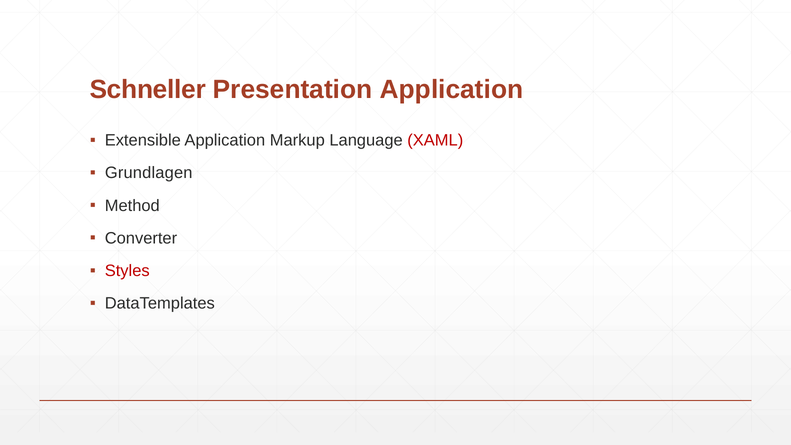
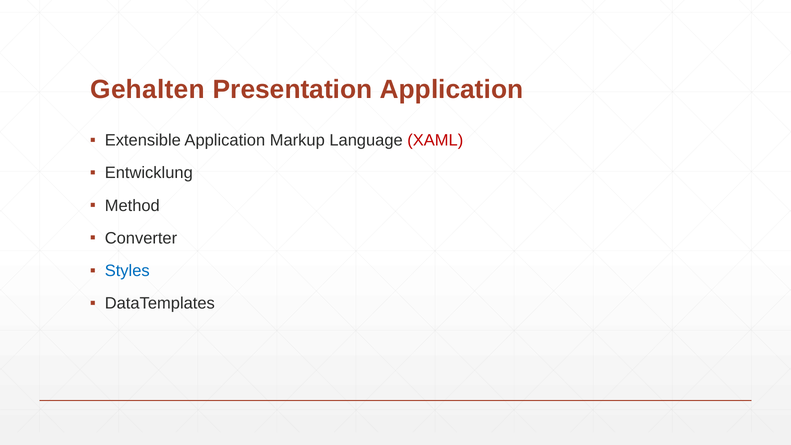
Schneller: Schneller -> Gehalten (148, 89)
Grundlagen: Grundlagen -> Entwicklung (149, 173)
Styles colour: red -> blue (127, 271)
